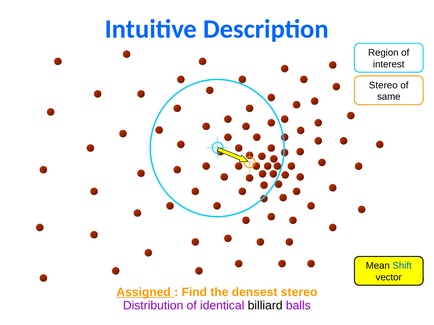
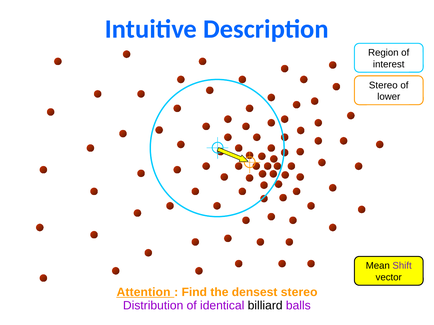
same: same -> lower (389, 97)
Shift colour: blue -> purple (402, 266)
Assigned: Assigned -> Attention (144, 293)
